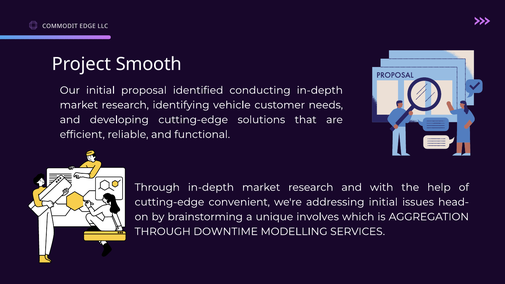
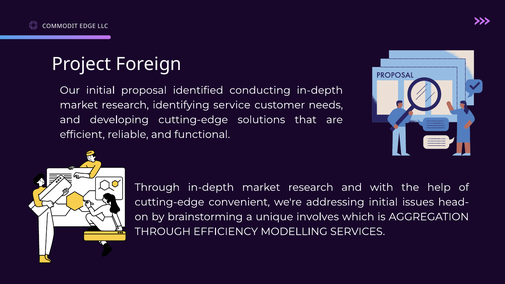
Smooth: Smooth -> Foreign (149, 64)
vehicle: vehicle -> service (232, 105)
DOWNTIME: DOWNTIME -> EFFICIENCY (226, 232)
